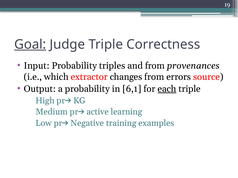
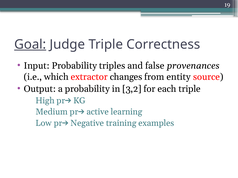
and from: from -> false (155, 66)
errors: errors -> entity (179, 77)
6,1: 6,1 -> 3,2 (132, 89)
each underline: present -> none (167, 89)
